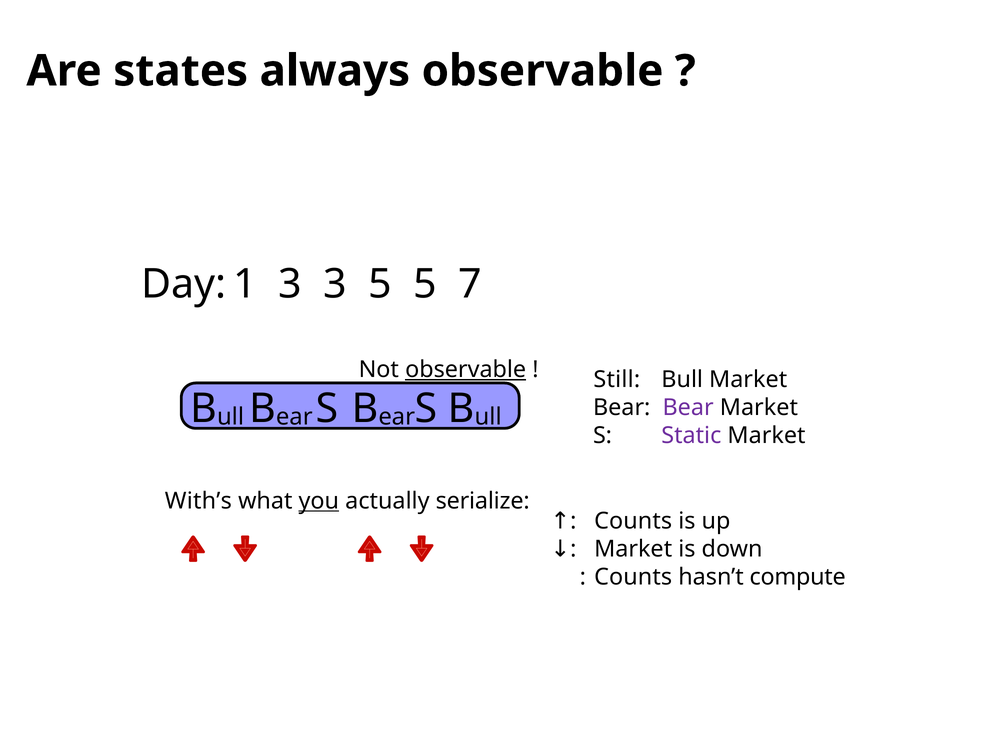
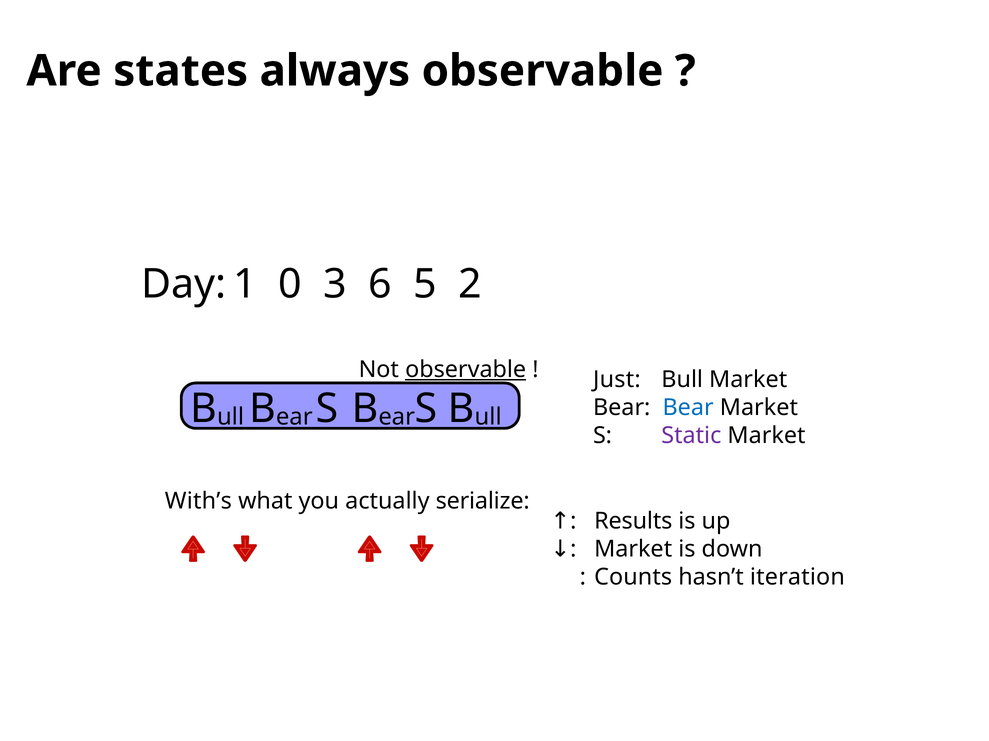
1 3: 3 -> 0 (290, 284)
3 5: 5 -> 6 (380, 284)
7: 7 -> 2 (470, 284)
Still: Still -> Just (617, 380)
Bear colour: purple -> blue (688, 408)
you underline: present -> none (319, 501)
Counts: Counts -> Results (633, 522)
compute: compute -> iteration (797, 578)
